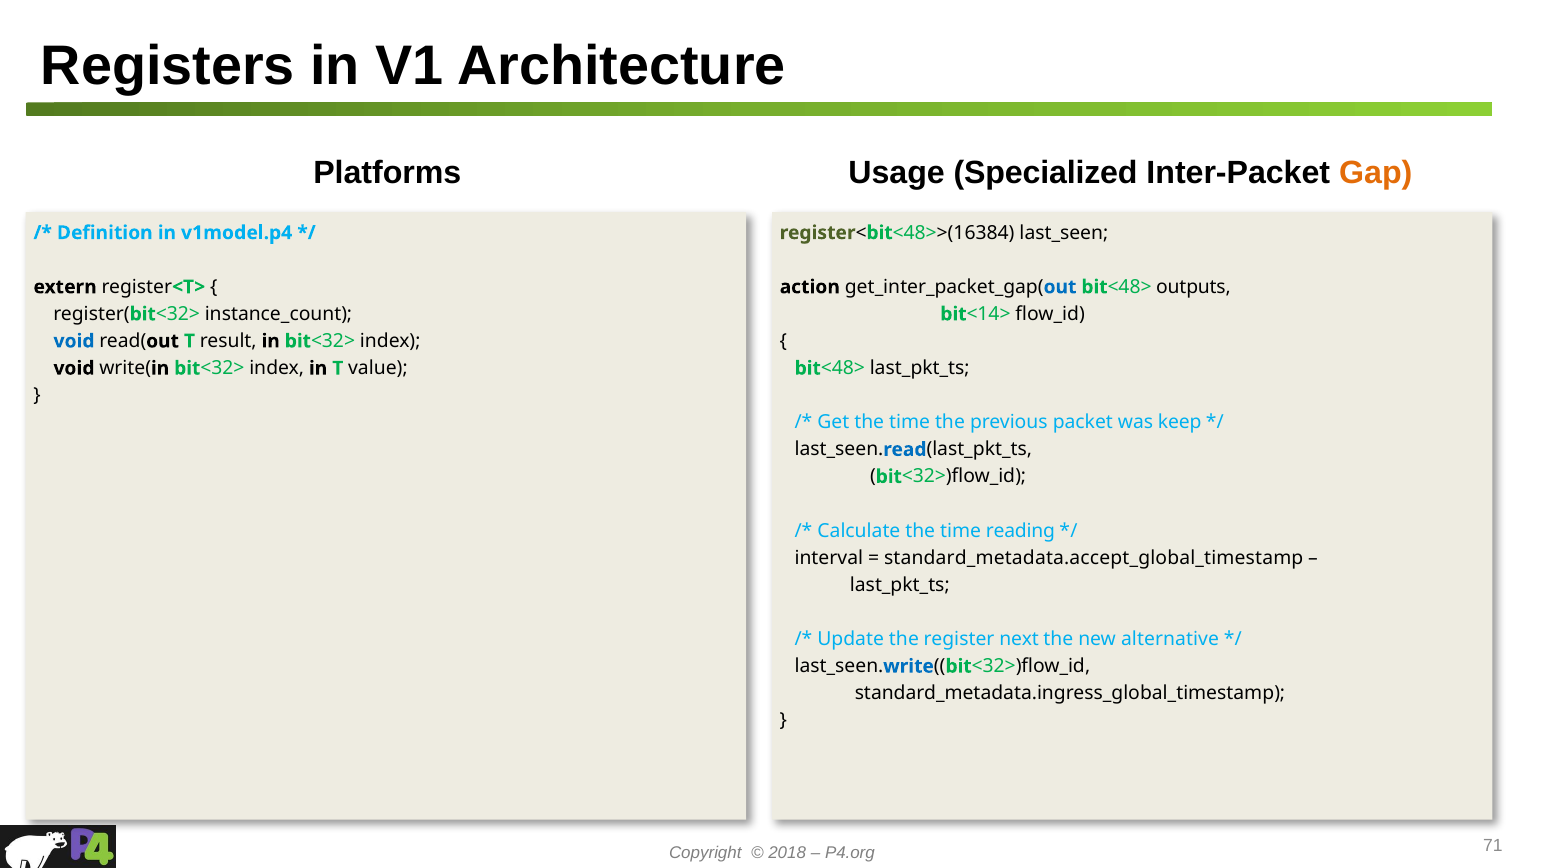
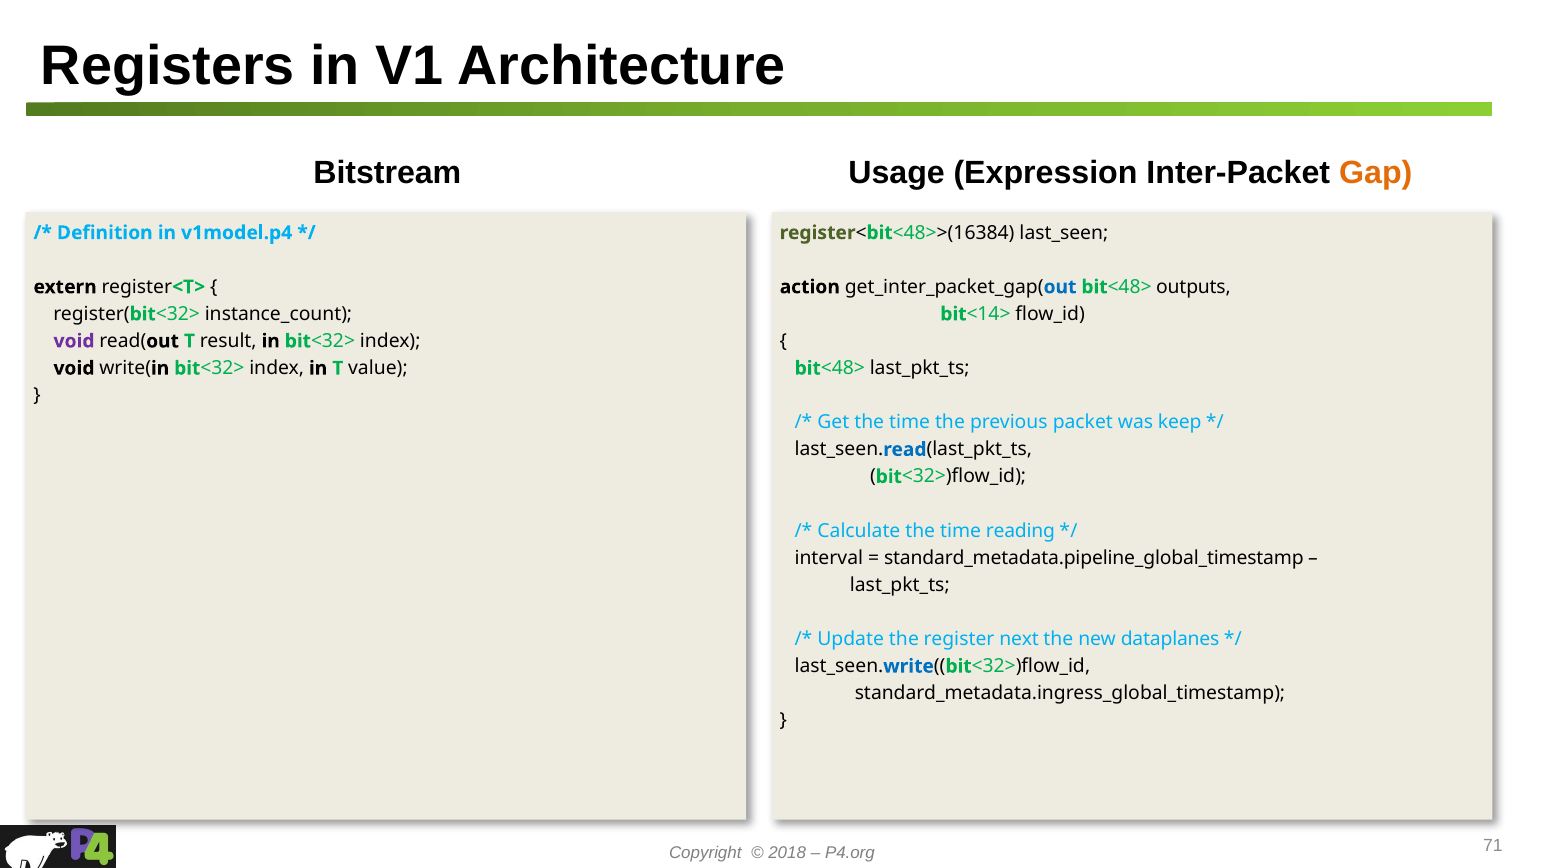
Platforms: Platforms -> Bitstream (387, 173)
Specialized: Specialized -> Expression (1045, 173)
void colour: blue -> purple (74, 341)
standard_metadata.accept_global_timestamp: standard_metadata.accept_global_timestamp -> standard_metadata.pipeline_global_timestamp (1094, 558)
alternative: alternative -> dataplanes (1170, 640)
